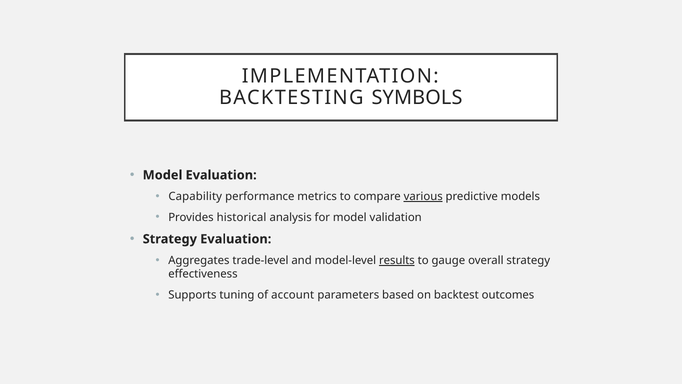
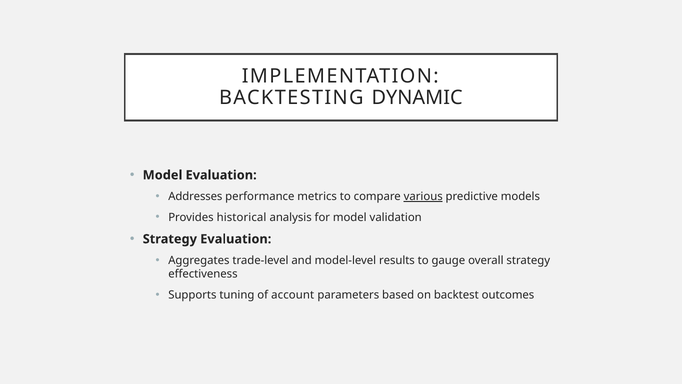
SYMBOLS: SYMBOLS -> DYNAMIC (417, 98)
Capability: Capability -> Addresses (195, 196)
results underline: present -> none (397, 260)
